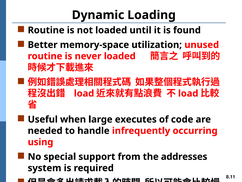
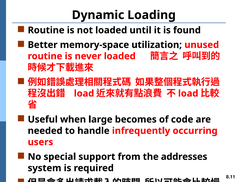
executes: executes -> becomes (136, 119)
using: using -> users (40, 142)
